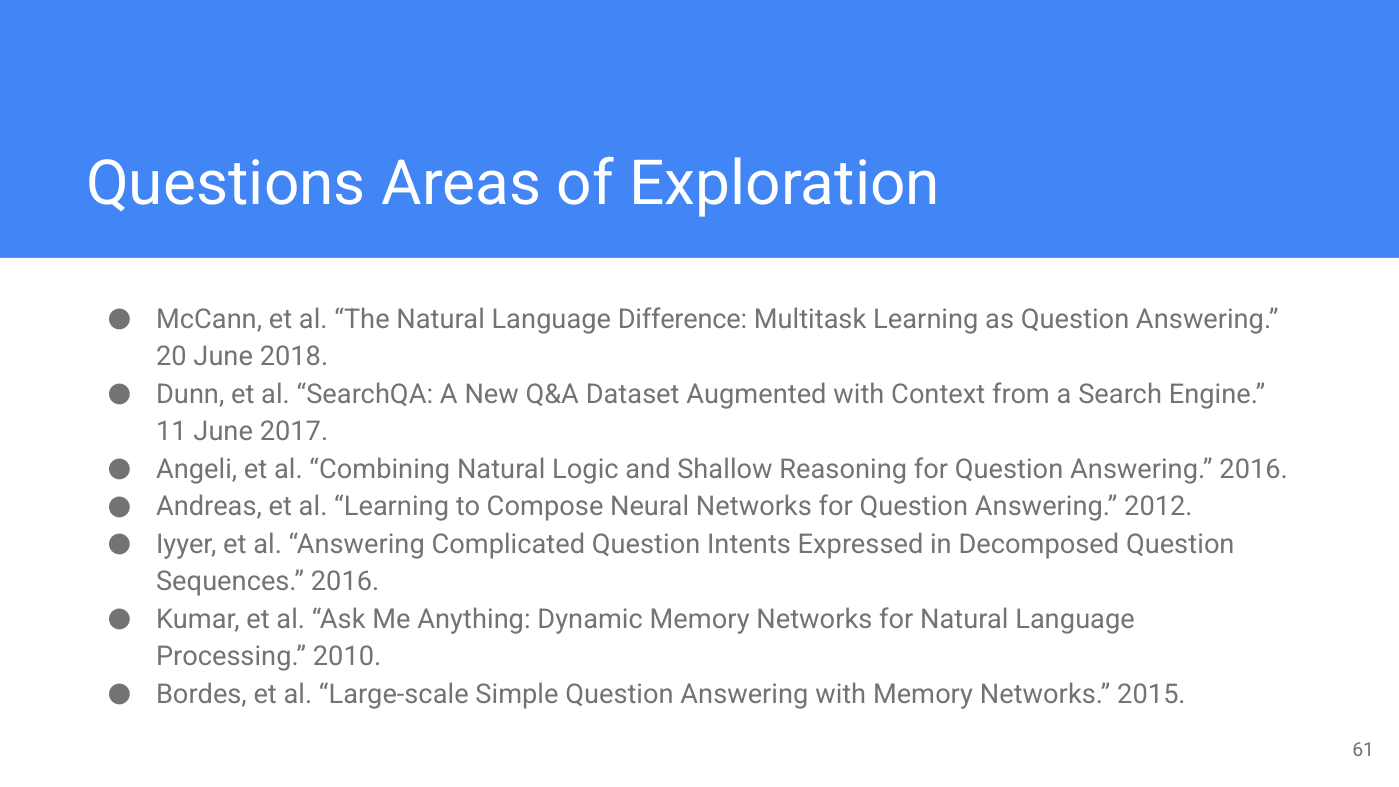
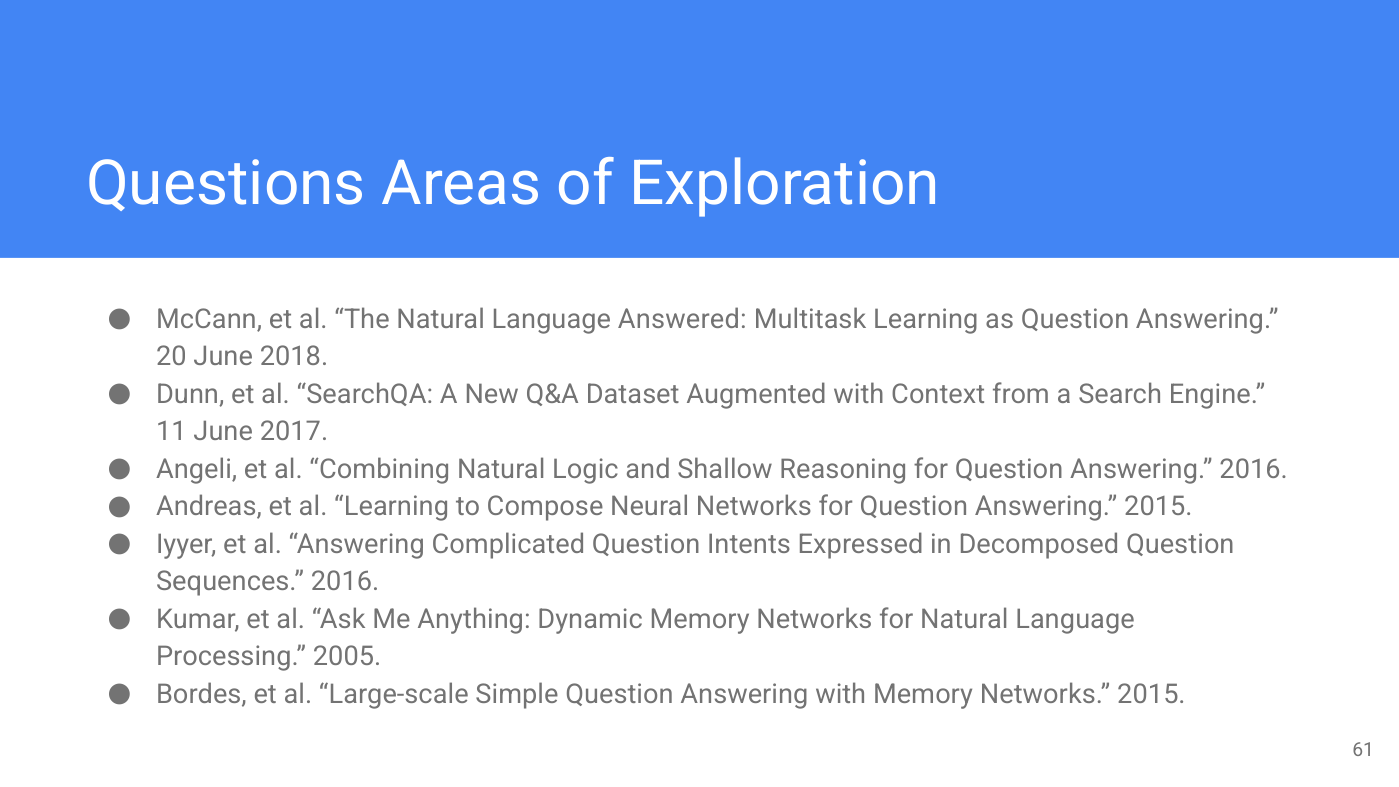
Difference: Difference -> Answered (682, 319)
Answering 2012: 2012 -> 2015 (1158, 507)
2010: 2010 -> 2005 (347, 657)
